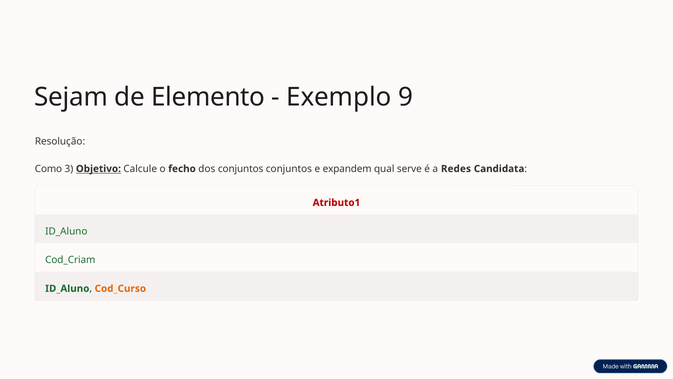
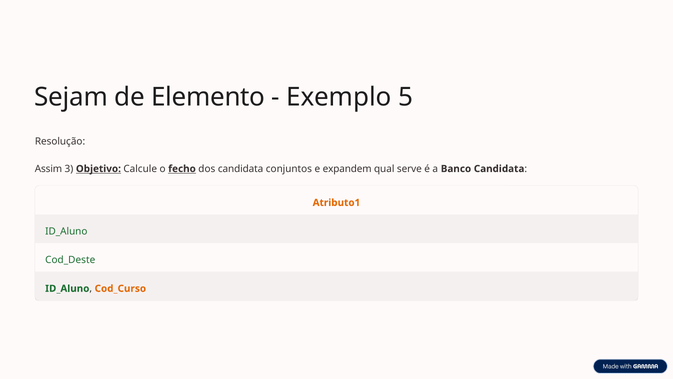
9: 9 -> 5 (406, 97)
Como: Como -> Assim (48, 169)
fecho underline: none -> present (182, 169)
dos conjuntos: conjuntos -> candidata (241, 169)
Redes: Redes -> Banco (456, 169)
Atributo1 colour: red -> orange (336, 202)
Cod_Criam: Cod_Criam -> Cod_Deste (70, 260)
